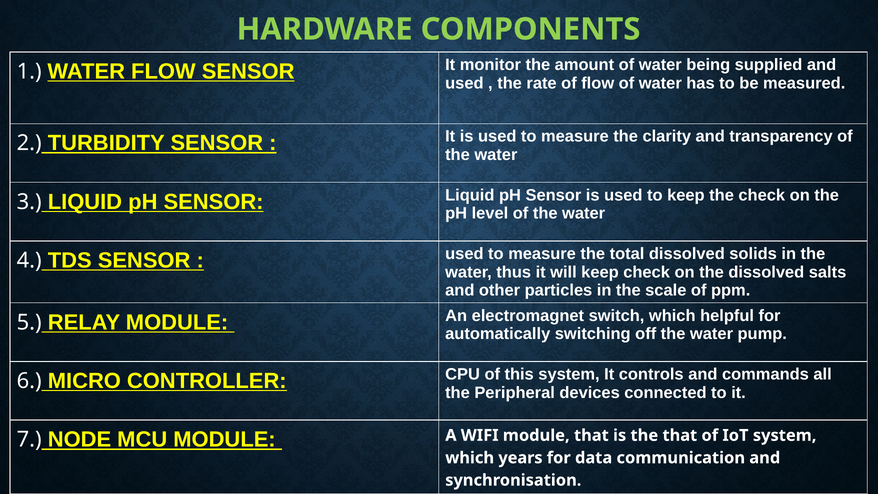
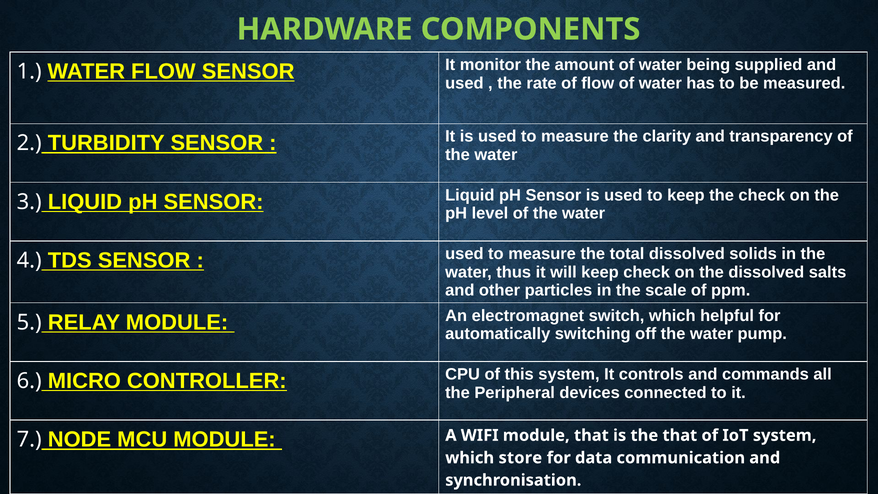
years: years -> store (520, 458)
